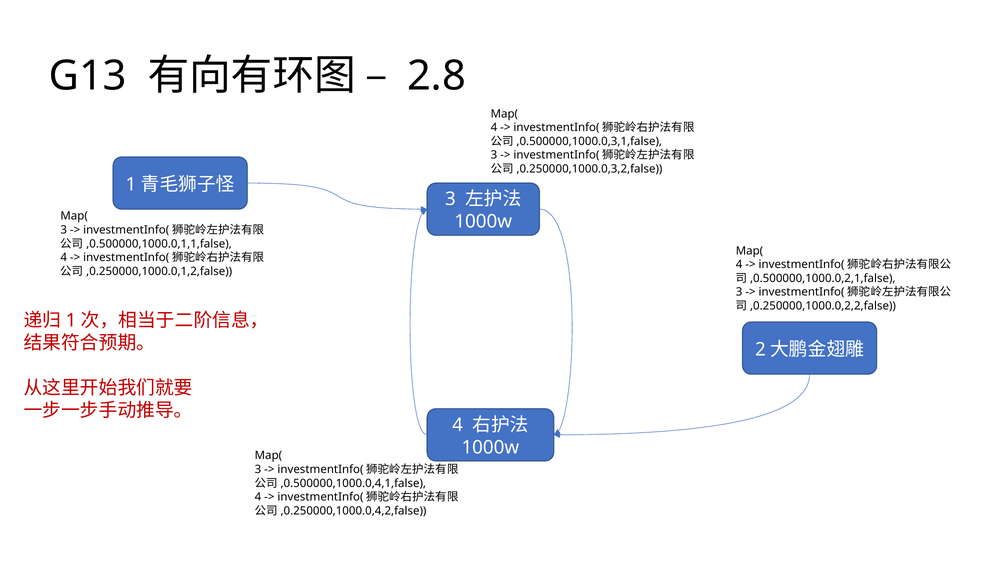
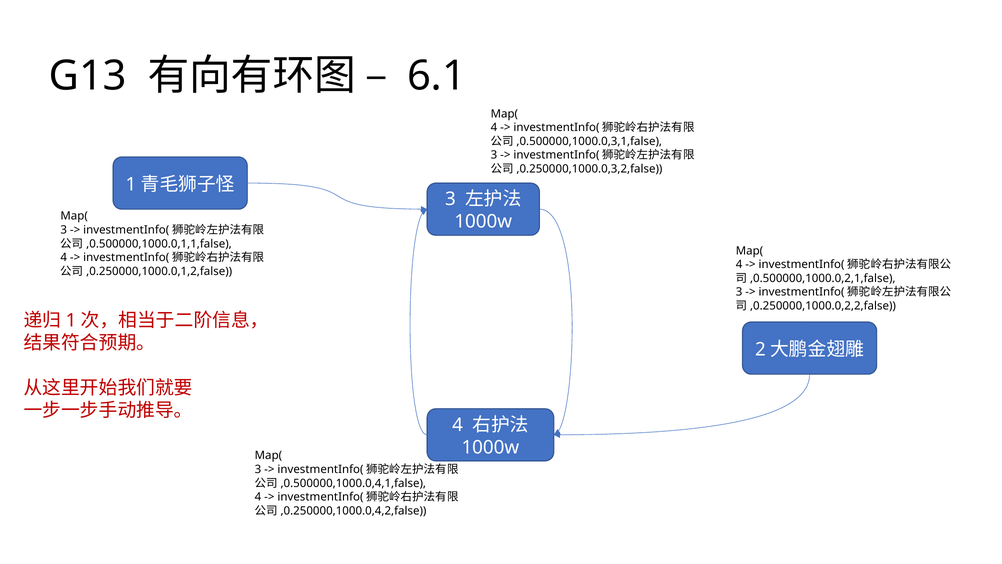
2.8: 2.8 -> 6.1 (437, 76)
